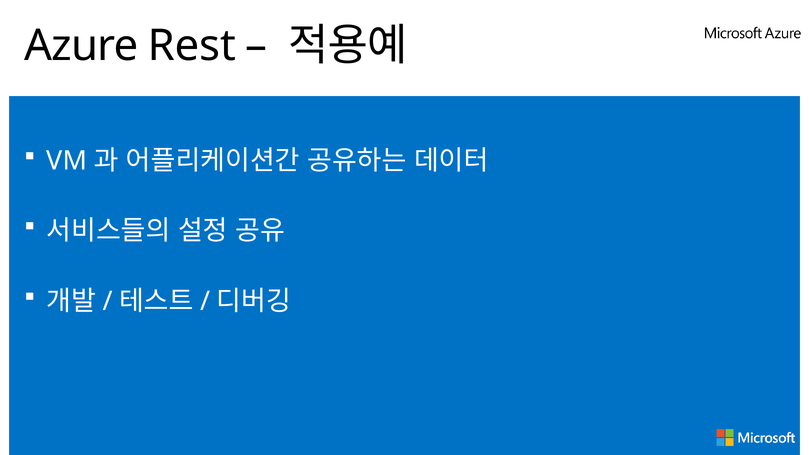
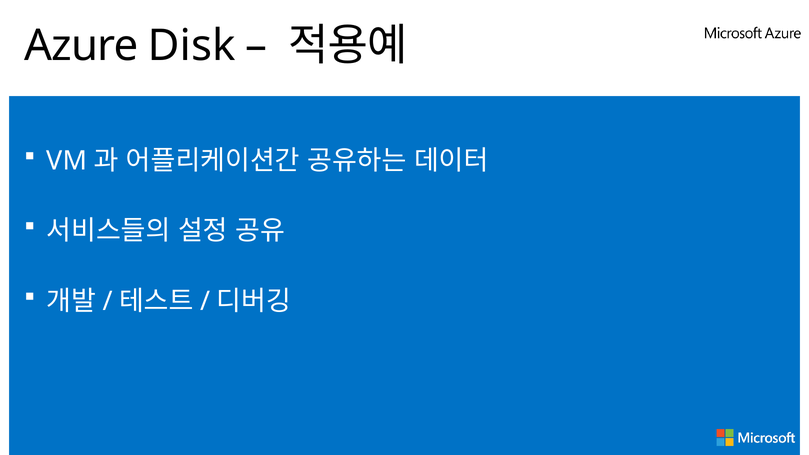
Rest: Rest -> Disk (192, 46)
